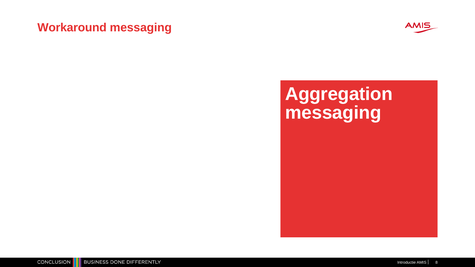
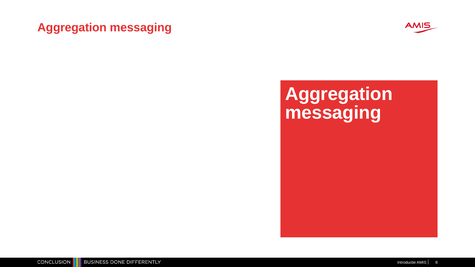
Workaround: Workaround -> Aggregation (72, 28)
